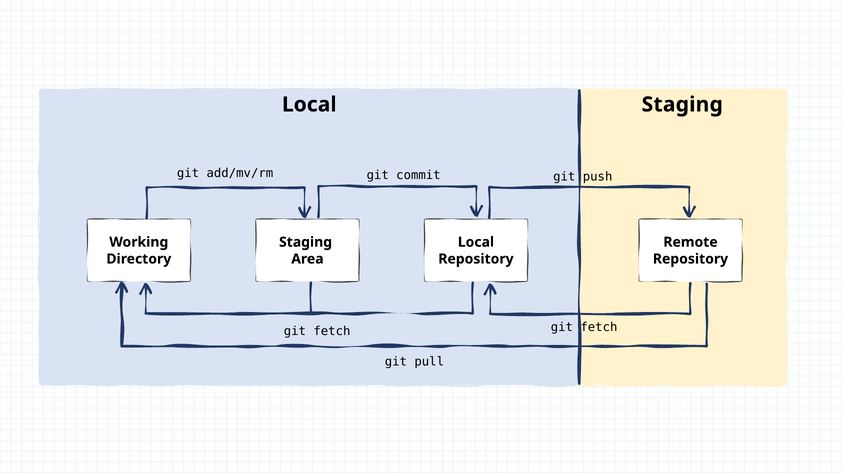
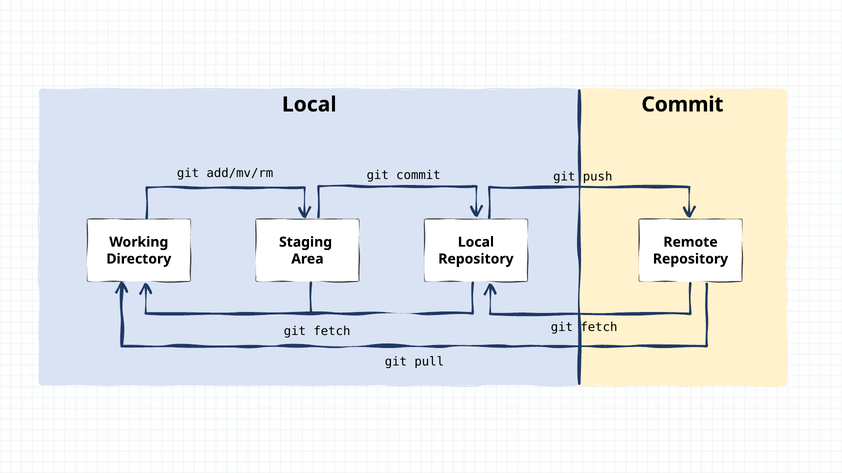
Local Staging: Staging -> Commit (682, 105)
